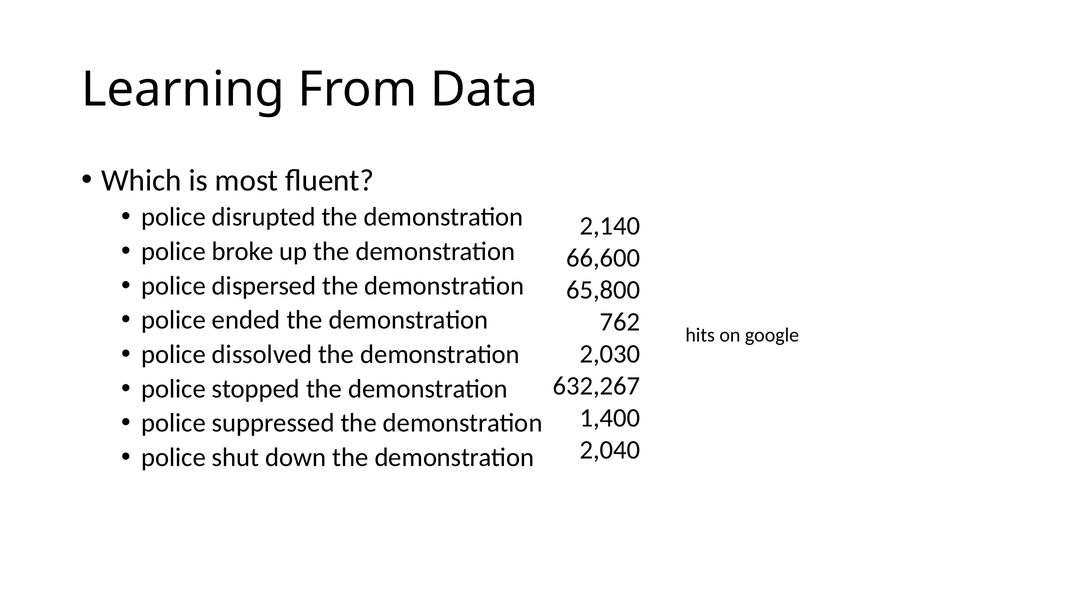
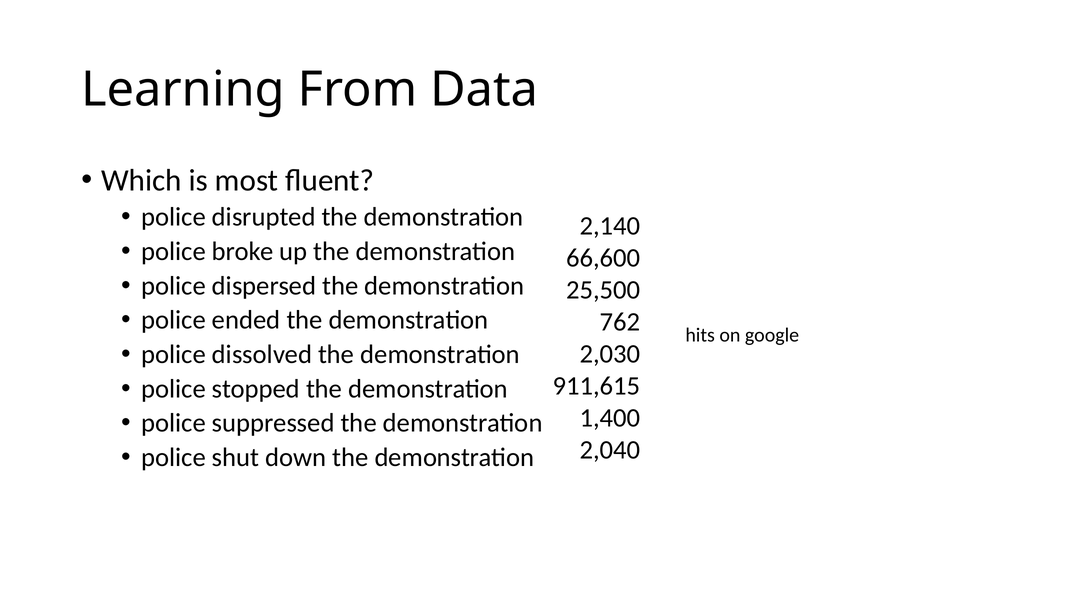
65,800: 65,800 -> 25,500 (603, 290)
632,267: 632,267 -> 911,615 (596, 386)
